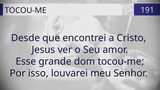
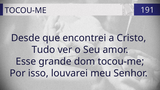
Jesus: Jesus -> Tudo (43, 50)
